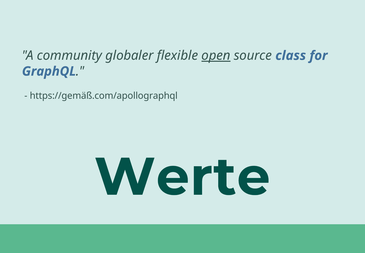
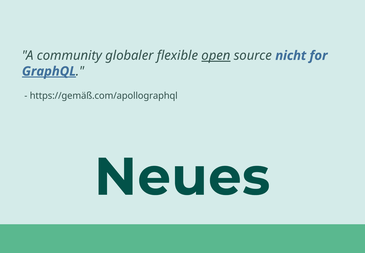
class: class -> nicht (291, 56)
GraphQL underline: none -> present (49, 71)
Werte: Werte -> Neues (182, 177)
